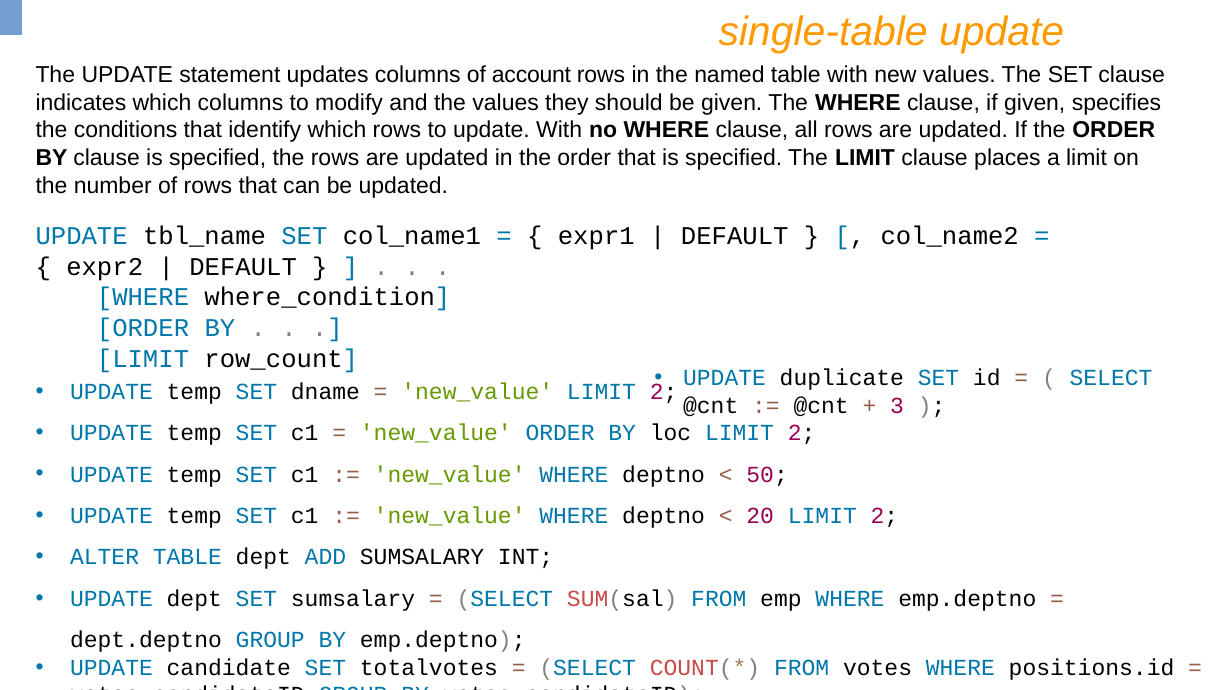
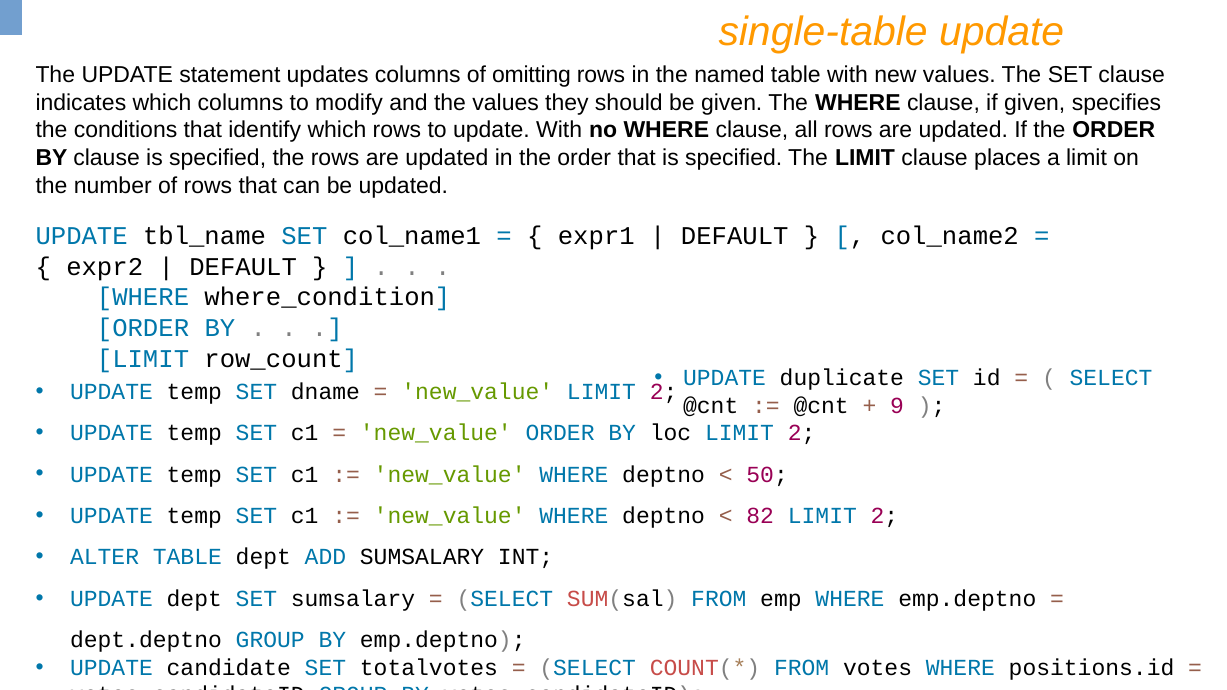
account: account -> omitting (532, 75)
3: 3 -> 9 (897, 406)
20: 20 -> 82 (760, 516)
